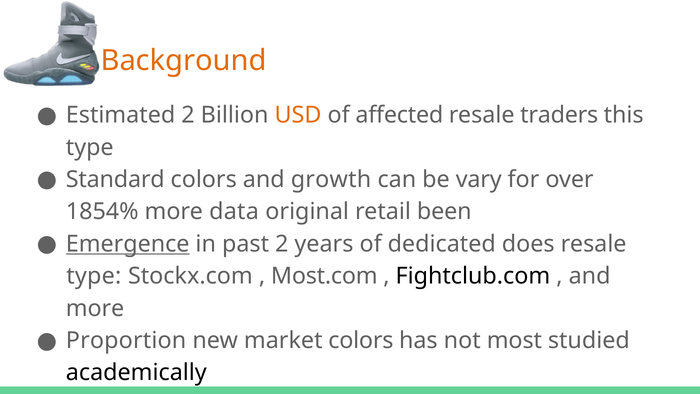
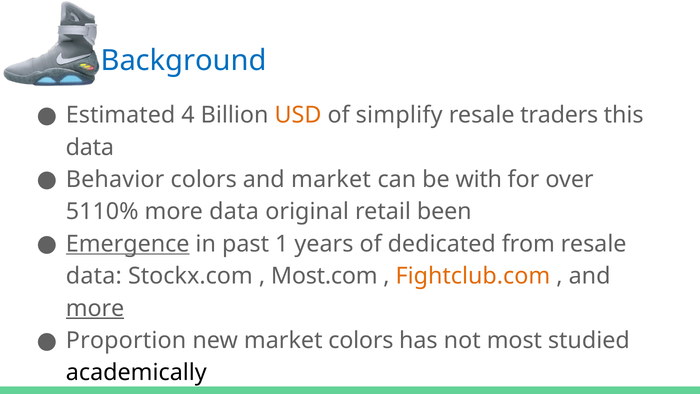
Background colour: orange -> blue (184, 61)
Estimated 2: 2 -> 4 (188, 115)
affected: affected -> simplify (399, 115)
type: type -> data (90, 147)
Standard: Standard -> Behavior (115, 179)
and growth: growth -> market (331, 179)
vary: vary -> with (479, 179)
1854%: 1854% -> 5110% (102, 212)
past 2: 2 -> 1 (282, 244)
does: does -> from (528, 244)
type: type -> data (94, 276)
Fightclub.com colour: black -> orange (473, 276)
more underline: none -> present (95, 308)
